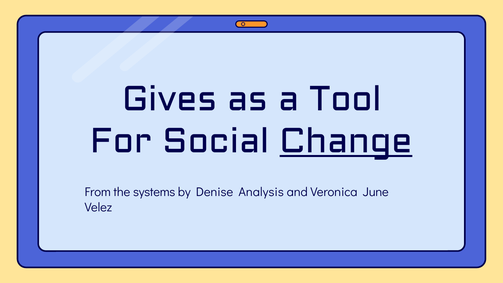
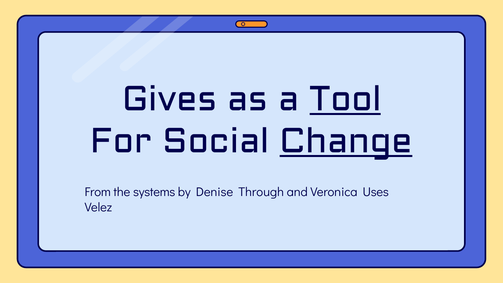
Tool underline: none -> present (345, 99)
Analysis: Analysis -> Through (261, 192)
June: June -> Uses (376, 192)
